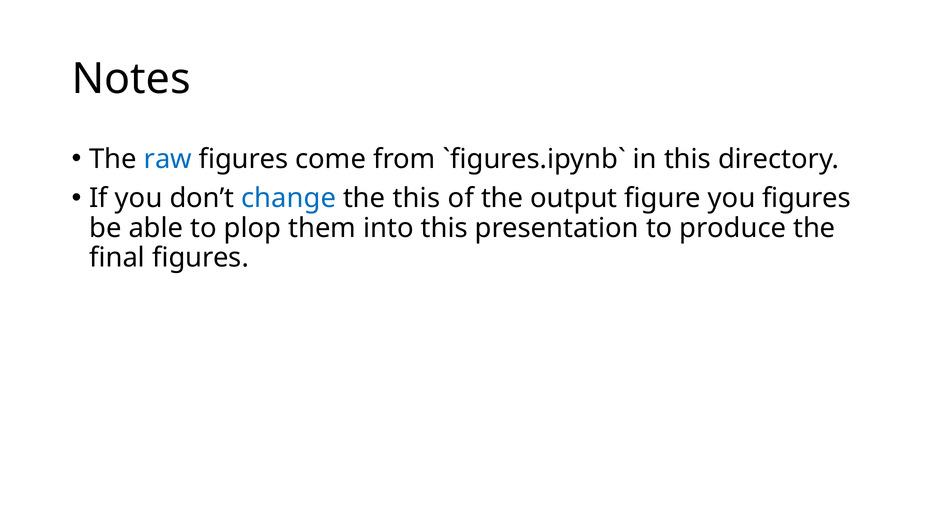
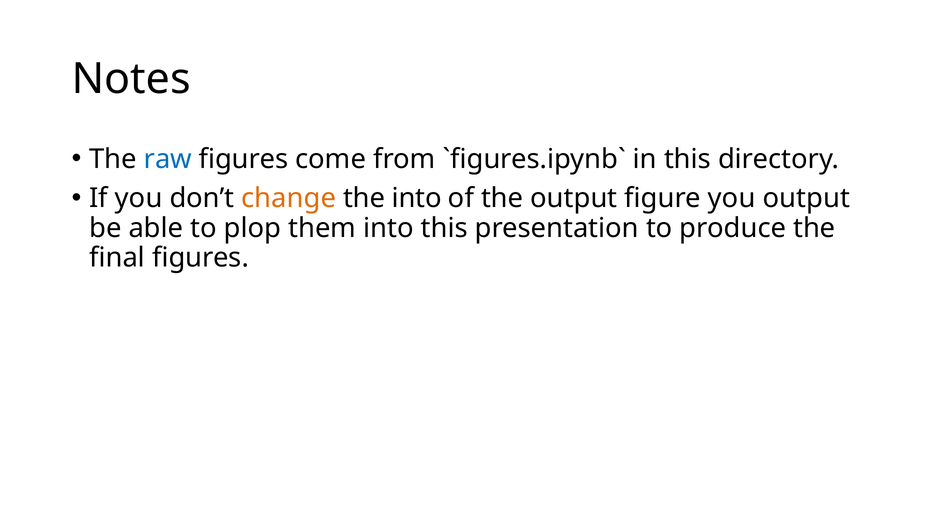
change colour: blue -> orange (289, 198)
the this: this -> into (417, 198)
you figures: figures -> output (806, 198)
